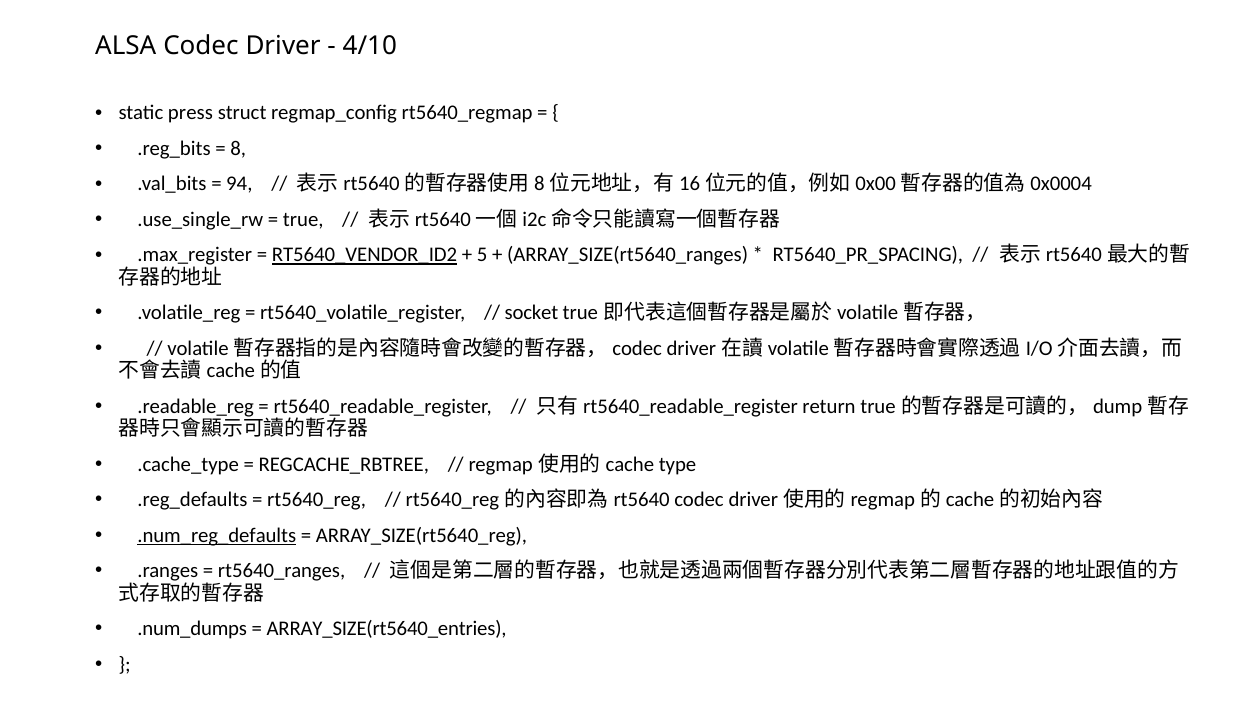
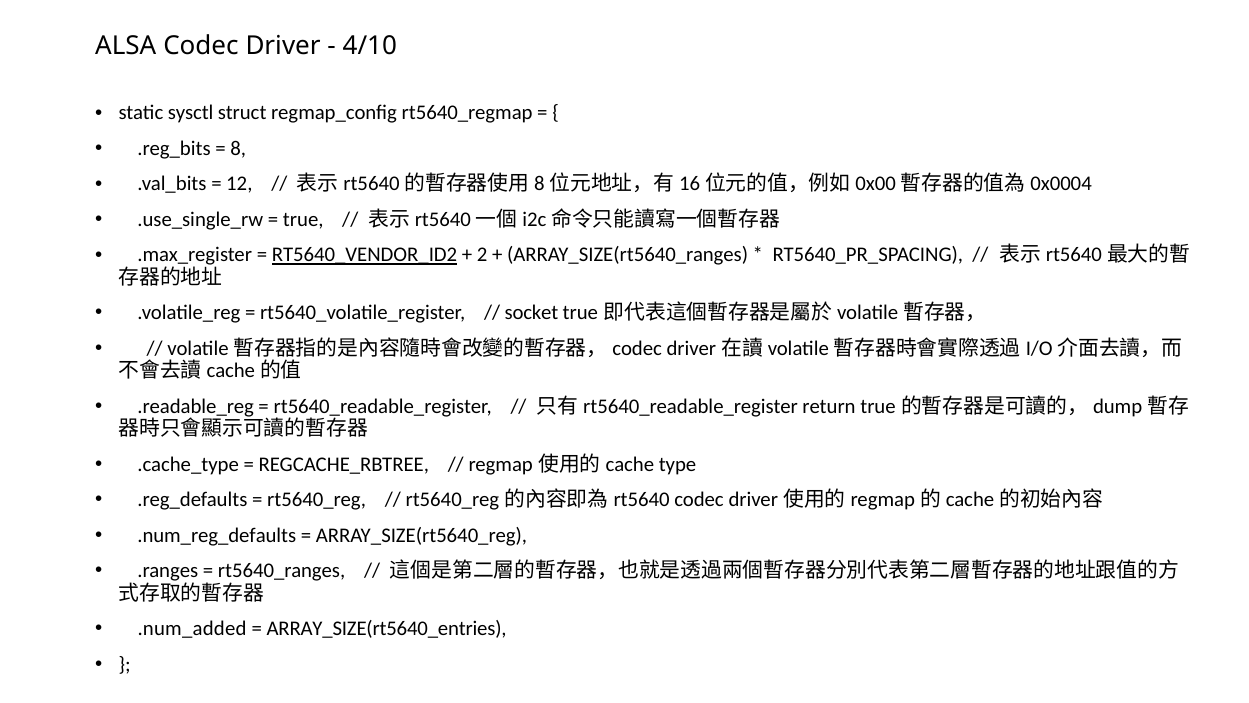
press: press -> sysctl (191, 113)
94: 94 -> 12 (239, 184)
5: 5 -> 2 (482, 255)
.num_reg_defaults underline: present -> none (217, 535)
.num_dumps: .num_dumps -> .num_added (192, 629)
